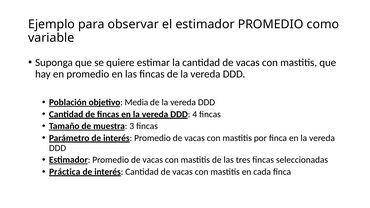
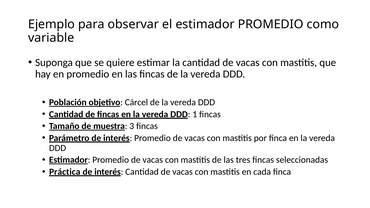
Media: Media -> Cárcel (136, 102)
4: 4 -> 1 (195, 114)
